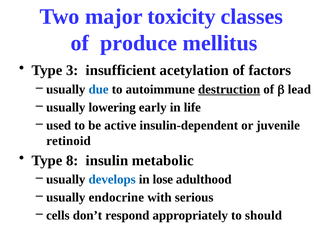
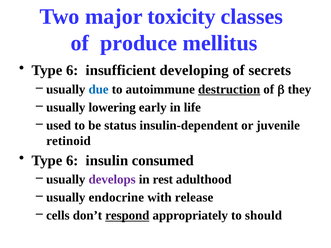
3: 3 -> 6 (72, 70)
acetylation: acetylation -> developing (194, 70)
factors: factors -> secrets (270, 70)
lead: lead -> they (299, 89)
active: active -> status (120, 126)
8: 8 -> 6 (72, 161)
metabolic: metabolic -> consumed (163, 161)
develops colour: blue -> purple (112, 180)
lose: lose -> rest (163, 180)
serious: serious -> release (194, 198)
respond underline: none -> present (127, 216)
